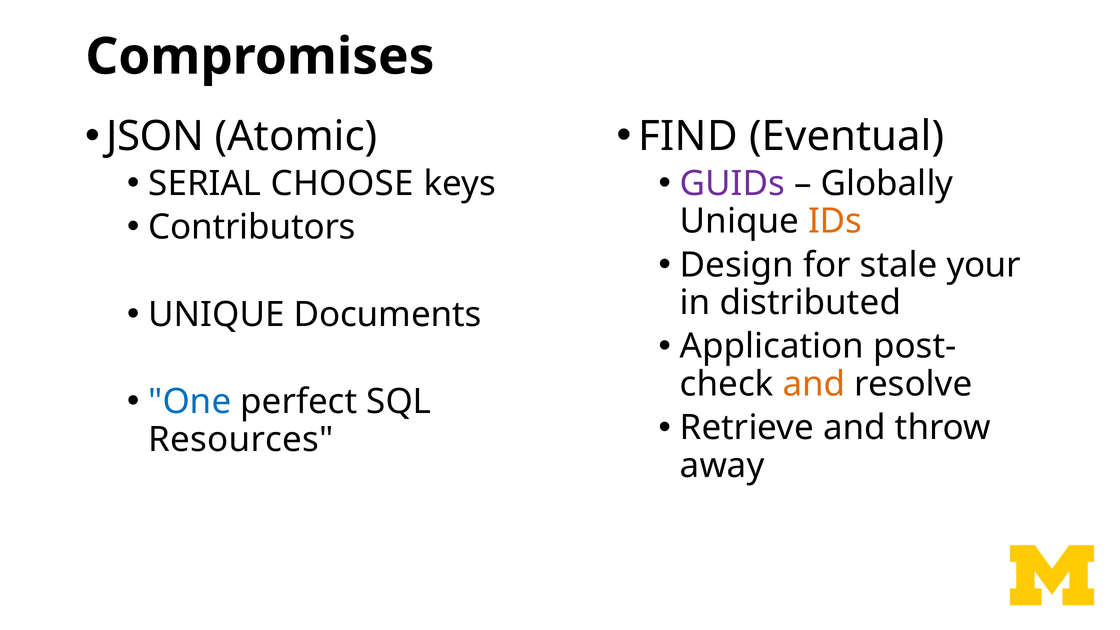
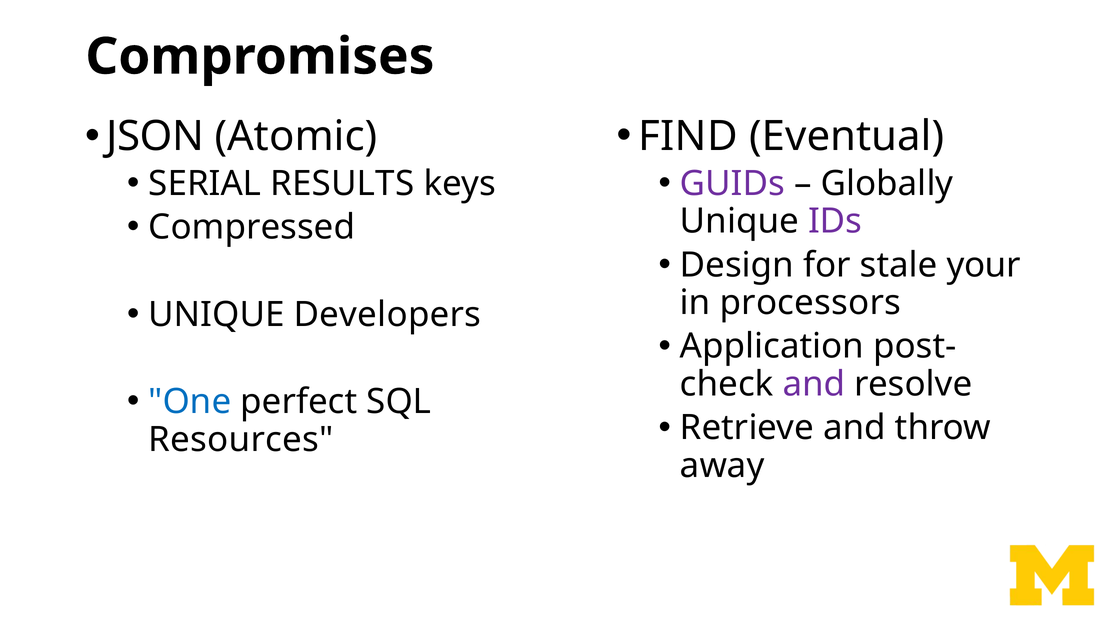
CHOOSE: CHOOSE -> RESULTS (342, 184)
Contributors: Contributors -> Compressed (252, 227)
IDs colour: orange -> purple (835, 221)
distributed: distributed -> processors (810, 303)
Documents: Documents -> Developers (387, 314)
and colour: orange -> purple (814, 384)
